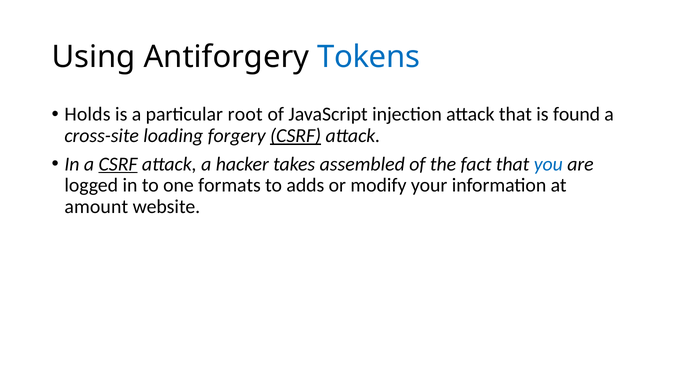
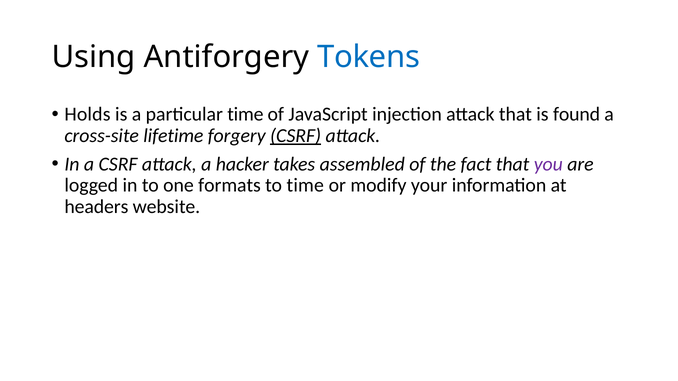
particular root: root -> time (245, 115)
loading: loading -> lifetime (173, 136)
CSRF underline: present -> none (118, 164)
you colour: blue -> purple (548, 164)
to adds: adds -> time (305, 186)
amount: amount -> headers (96, 207)
